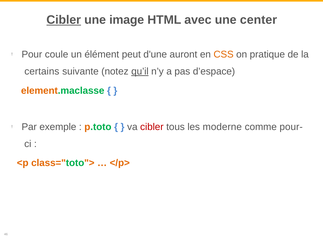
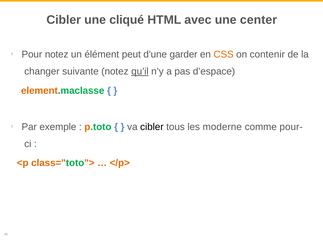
Cibler underline: present -> none (64, 20)
image: image -> cliqué (127, 20)
Pour coule: coule -> notez (57, 55)
auront: auront -> garder (184, 55)
pratique: pratique -> contenir (267, 55)
certains: certains -> changer (42, 72)
cibler colour: red -> black (152, 127)
